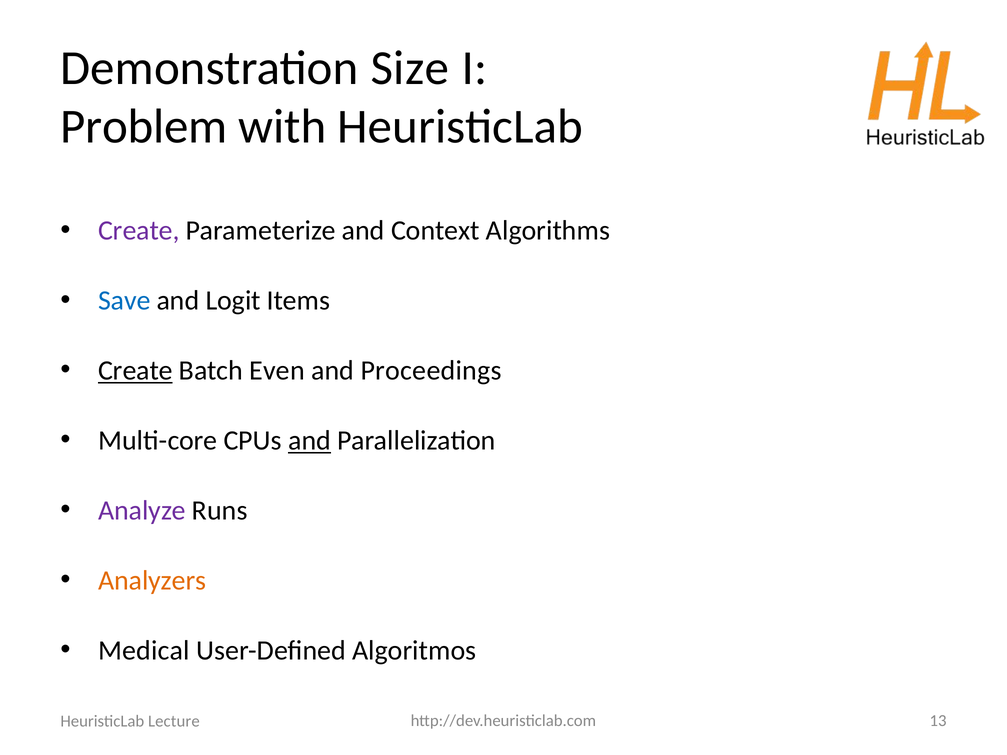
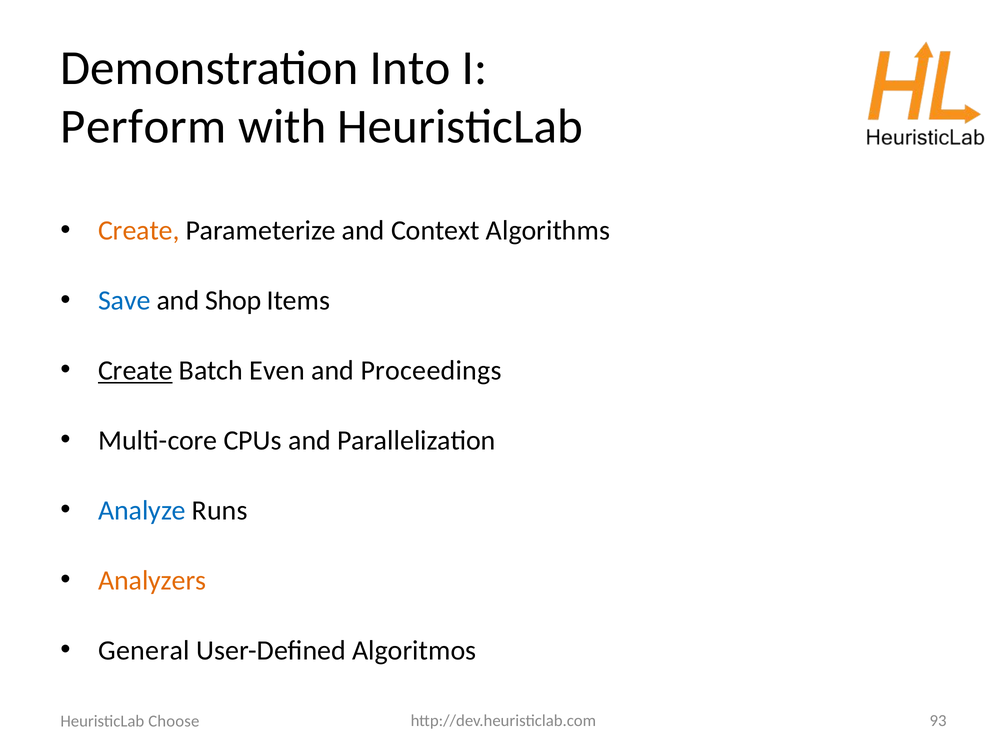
Size: Size -> Into (410, 68)
Problem: Problem -> Perform (143, 127)
Create colour: purple -> orange (139, 231)
Logit: Logit -> Shop (233, 301)
and underline: present -> none (310, 441)
Analyze colour: purple -> blue (142, 511)
Medical: Medical -> General (144, 651)
13: 13 -> 93 (938, 721)
Lecture: Lecture -> Choose (174, 721)
